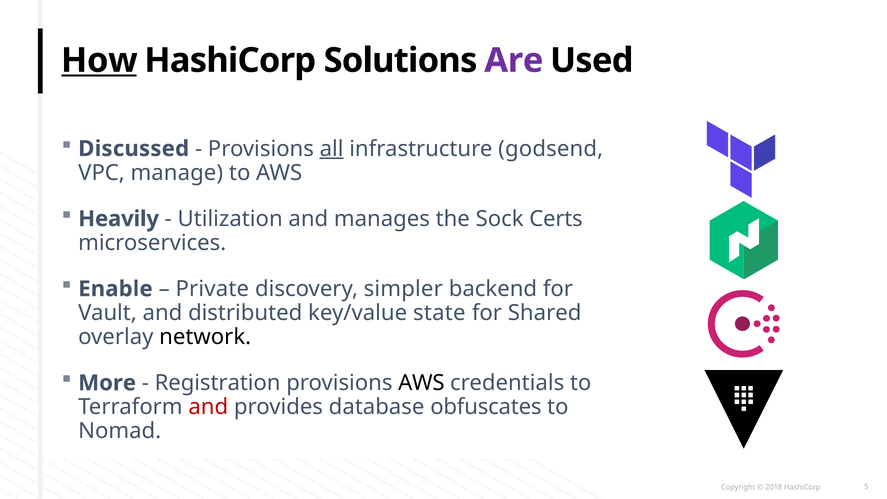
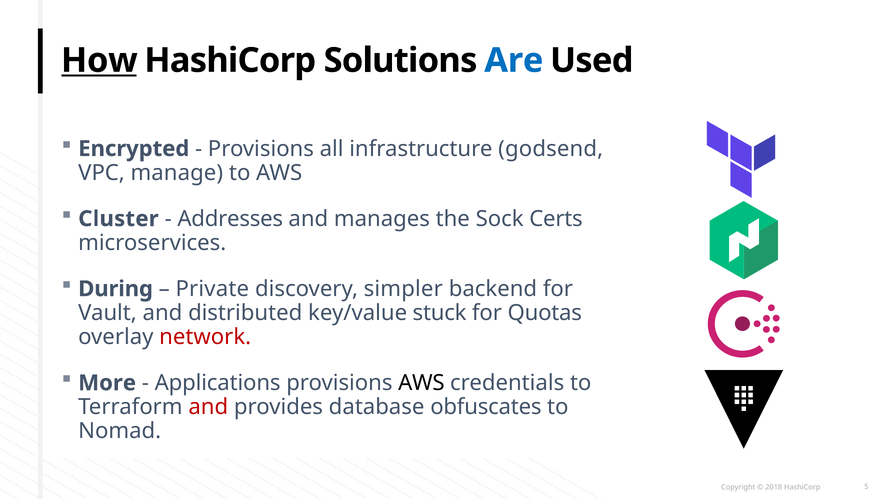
Are colour: purple -> blue (514, 60)
Discussed: Discussed -> Encrypted (134, 149)
all underline: present -> none (332, 149)
Heavily: Heavily -> Cluster (118, 219)
Utilization: Utilization -> Addresses (230, 219)
Enable: Enable -> During (116, 289)
state: state -> stuck (440, 313)
Shared: Shared -> Quotas (545, 313)
network colour: black -> red (205, 337)
Registration: Registration -> Applications (218, 383)
